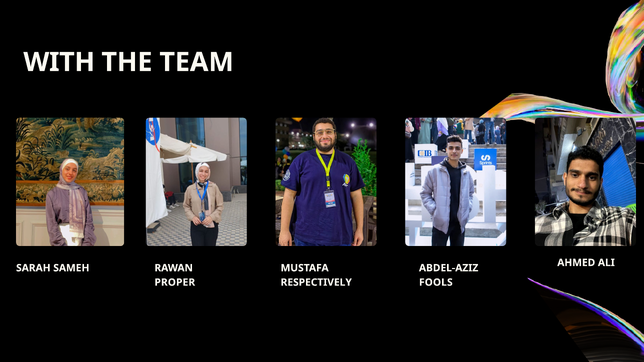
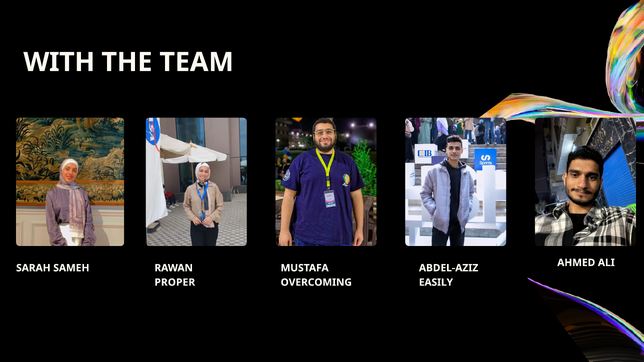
RESPECTIVELY: RESPECTIVELY -> OVERCOMING (316, 283)
FOOLS: FOOLS -> EASILY (436, 283)
